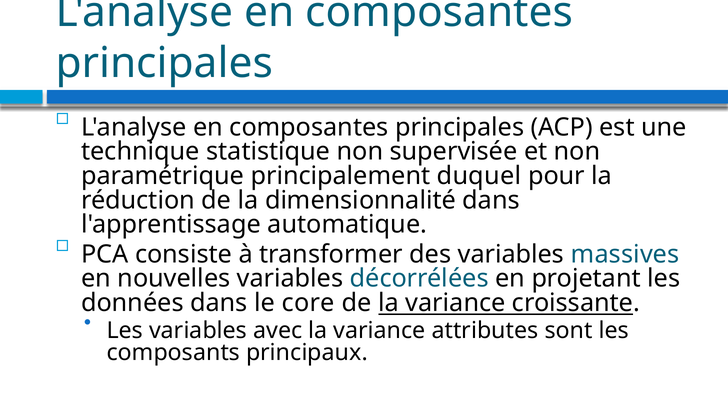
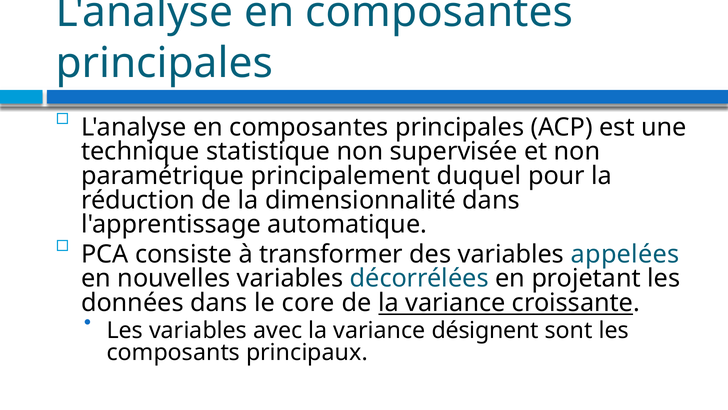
massives: massives -> appelées (625, 254)
attributes: attributes -> désignent (485, 330)
